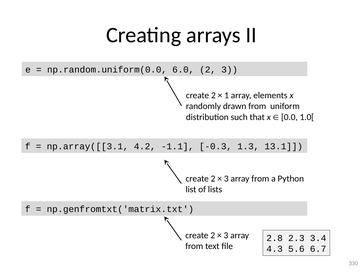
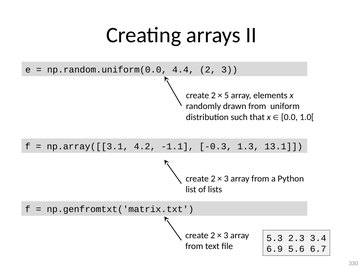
6.0: 6.0 -> 4.4 (183, 70)
1: 1 -> 5 (227, 95)
2.8: 2.8 -> 5.3 (275, 238)
4.3: 4.3 -> 6.9 (275, 249)
